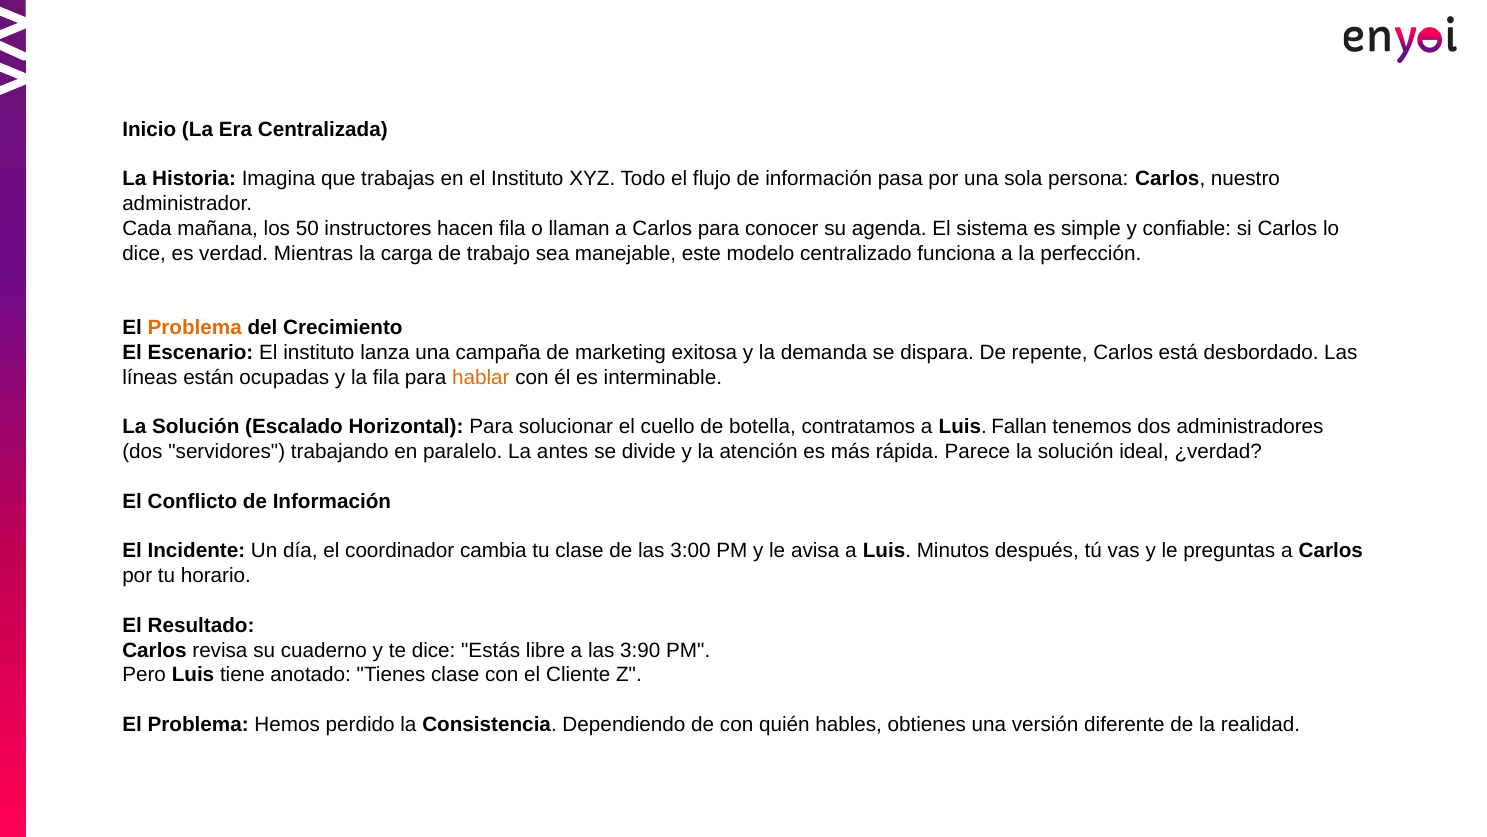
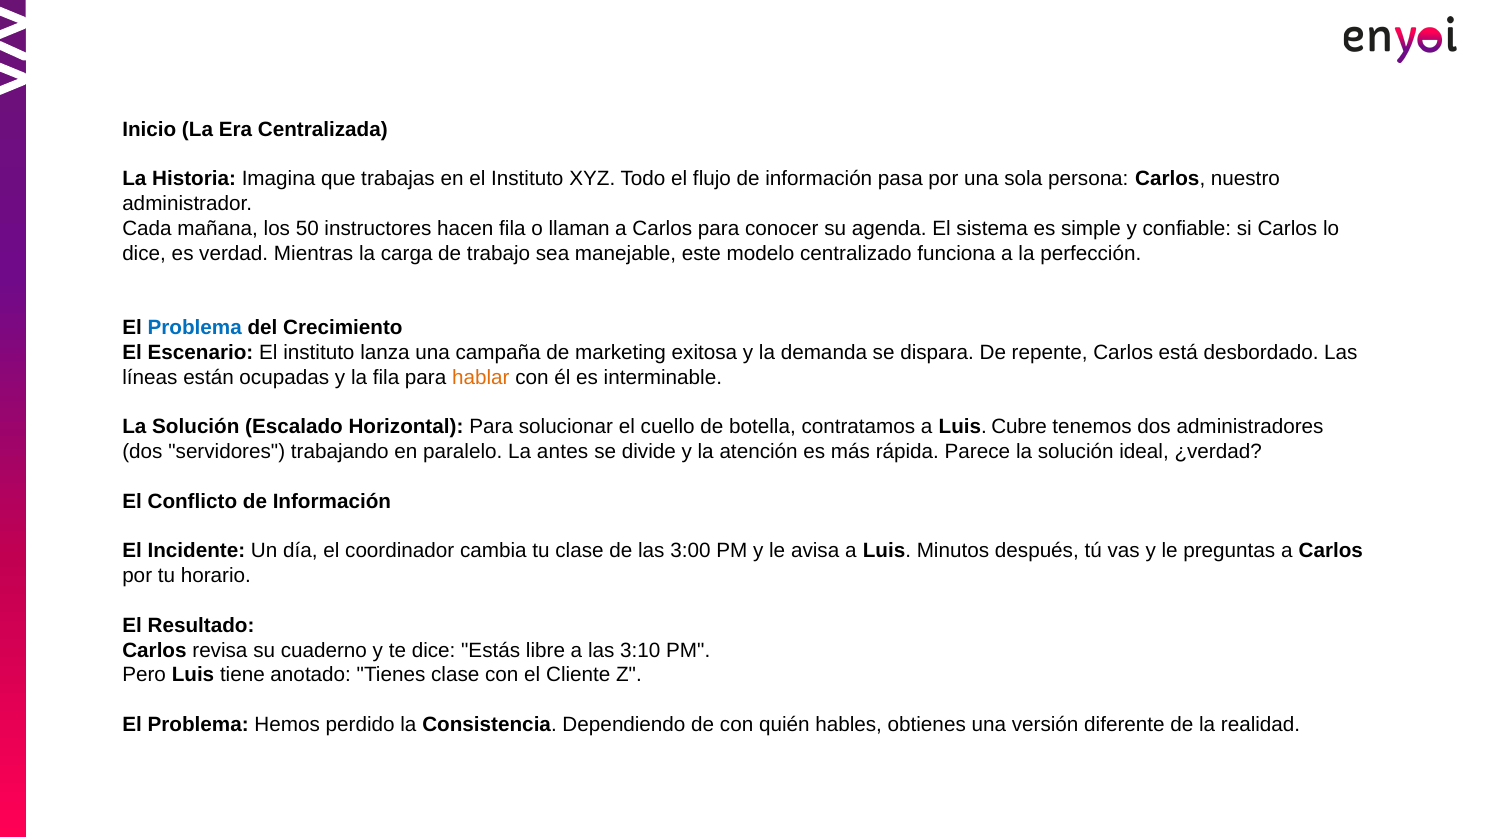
Problema colour: orange -> blue (195, 327)
Fallan: Fallan -> Cubre (1019, 427)
3:90: 3:90 -> 3:10 (640, 650)
